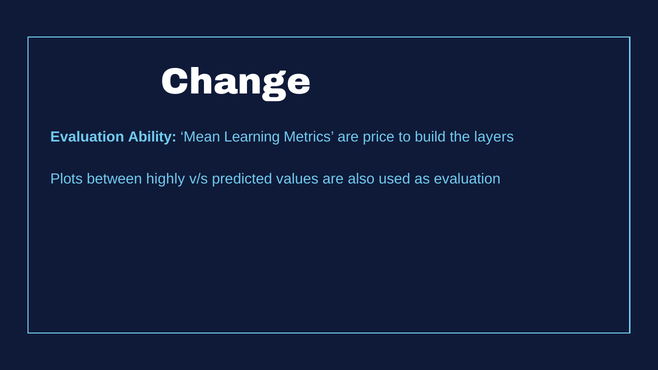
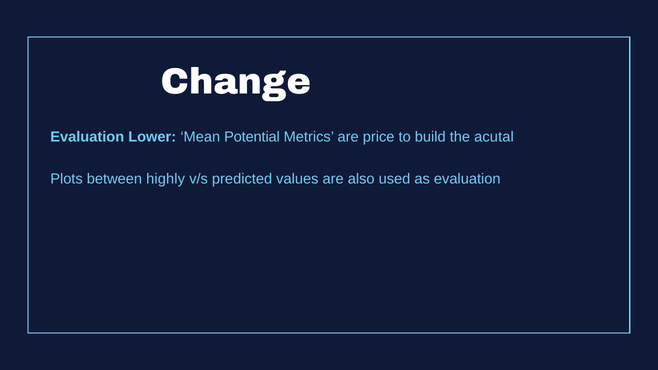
Ability: Ability -> Lower (152, 137)
Learning: Learning -> Potential (252, 137)
layers: layers -> acutal (494, 137)
